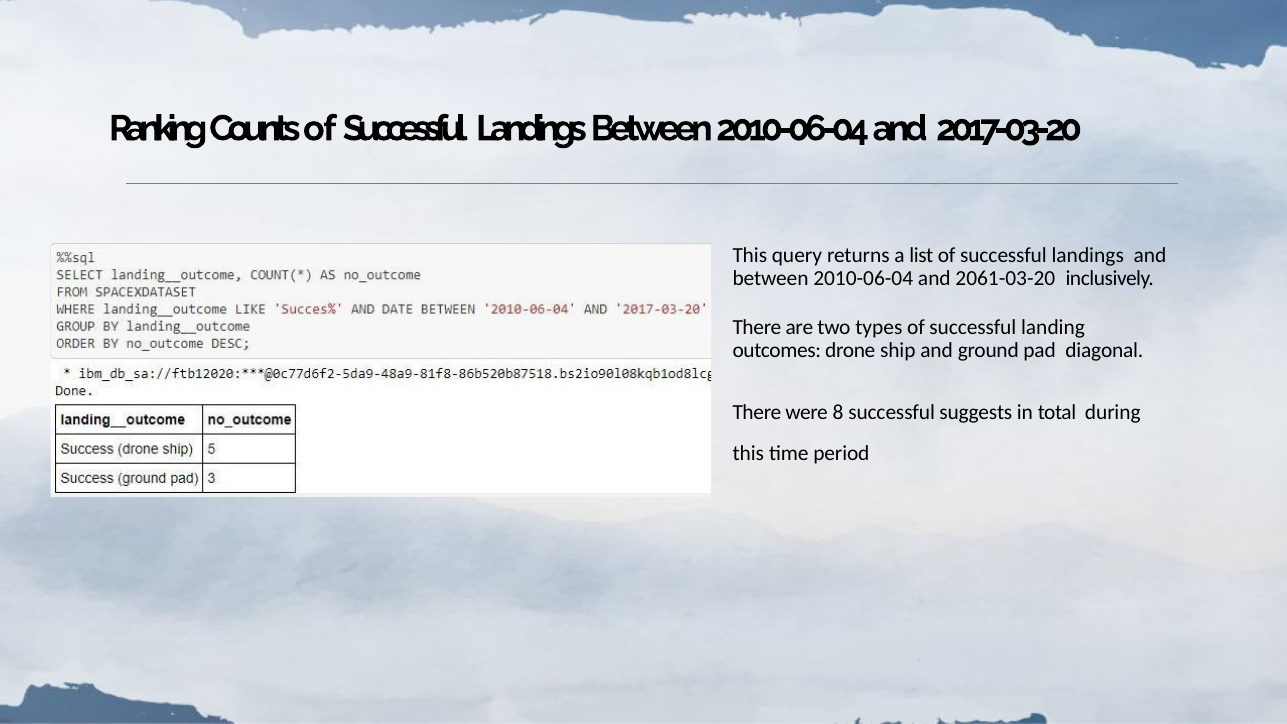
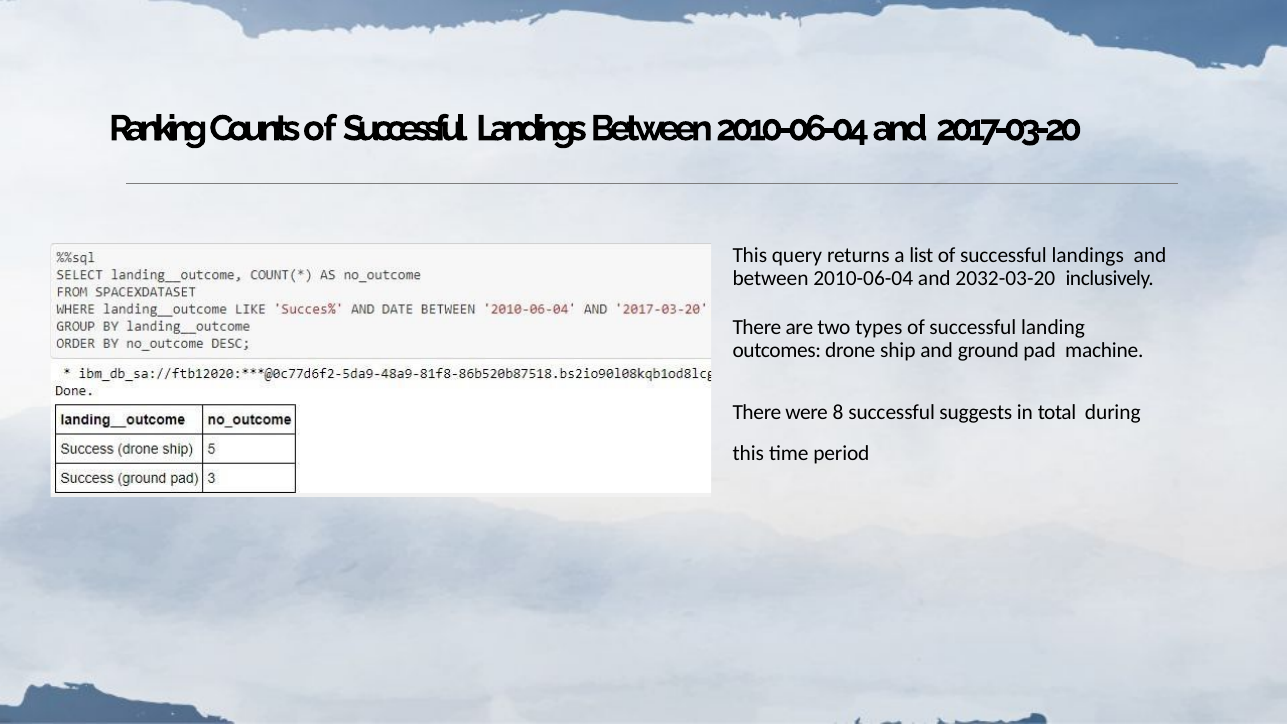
2061-03-20: 2061-03-20 -> 2032-03-20 (1005, 279)
diagonal: diagonal -> machine (1104, 350)
